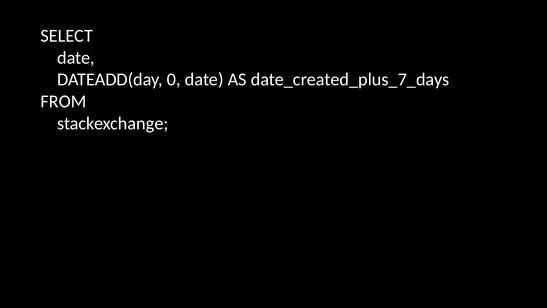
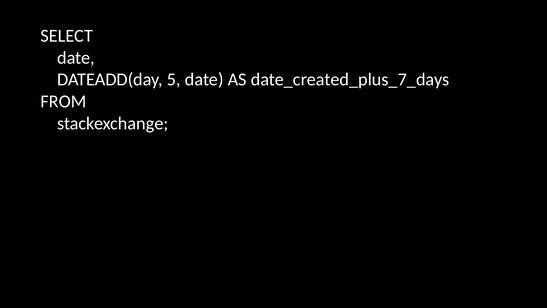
0: 0 -> 5 (174, 79)
